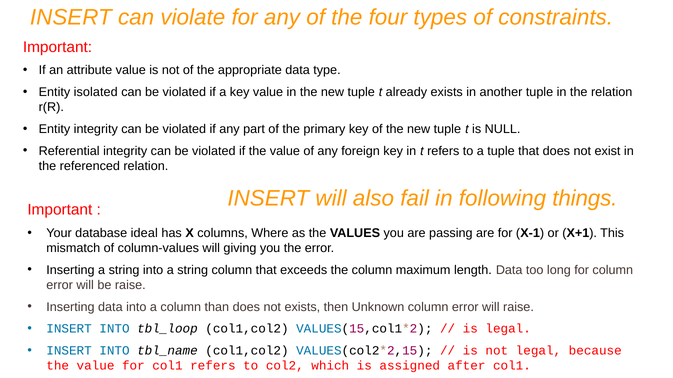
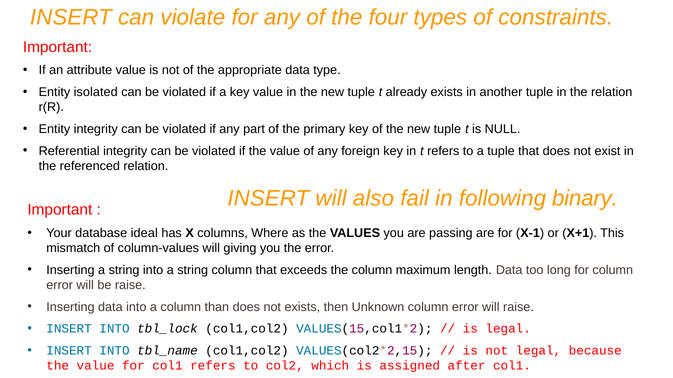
things: things -> binary (585, 199)
tbl_loop: tbl_loop -> tbl_lock (167, 329)
